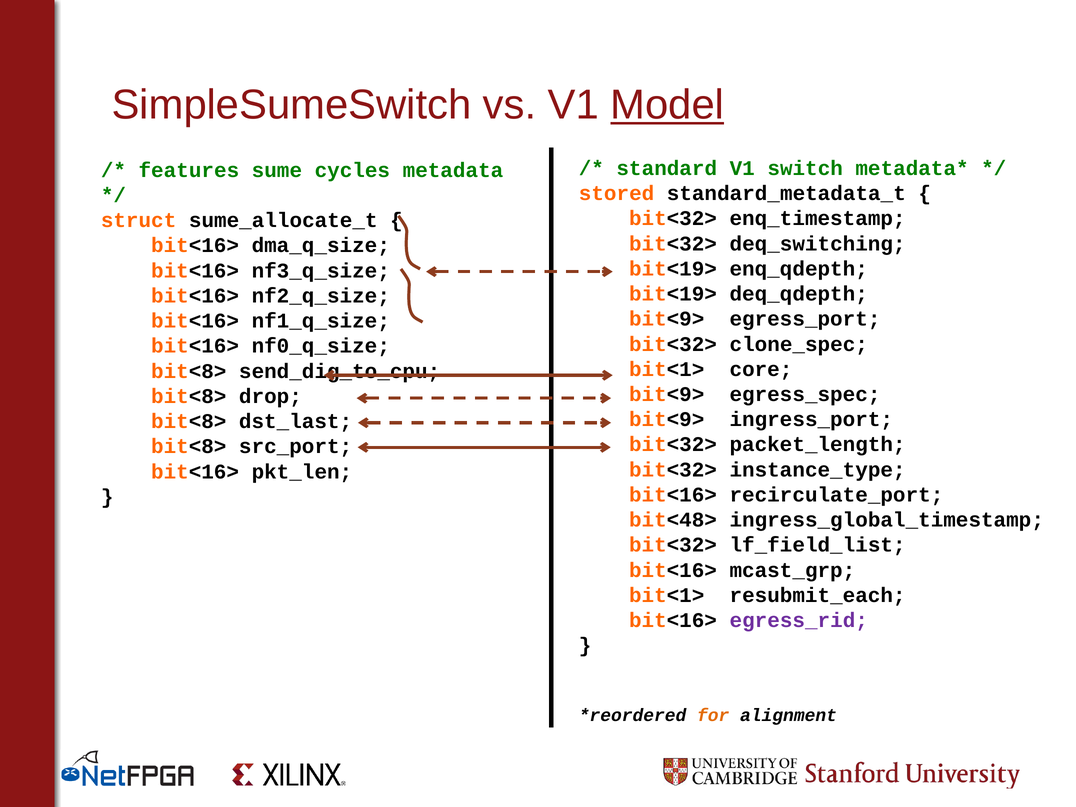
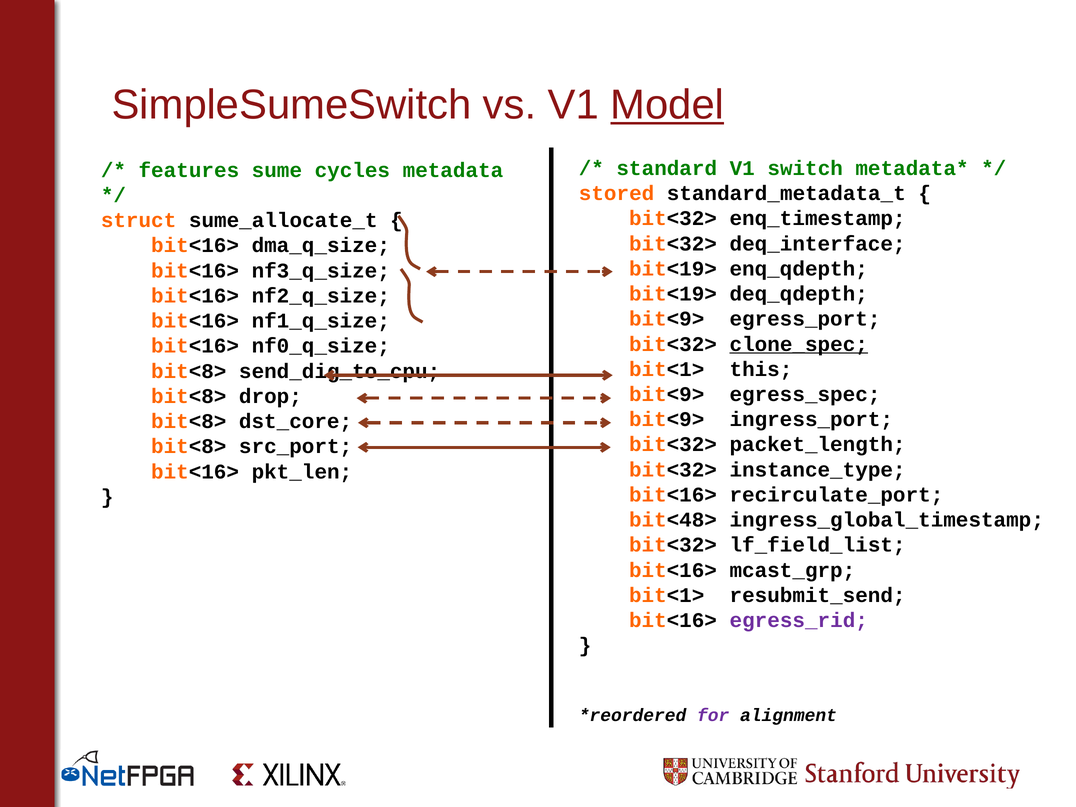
deq_switching: deq_switching -> deq_interface (818, 244)
clone_spec underline: none -> present (799, 344)
core: core -> this (761, 369)
dst_last: dst_last -> dst_core (296, 421)
resubmit_each: resubmit_each -> resubmit_send (818, 595)
for colour: orange -> purple (713, 715)
